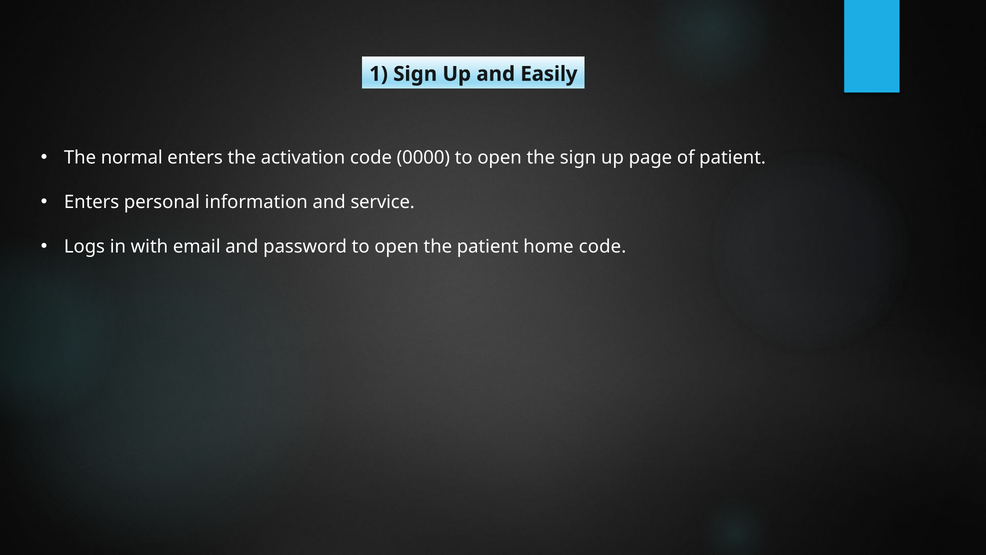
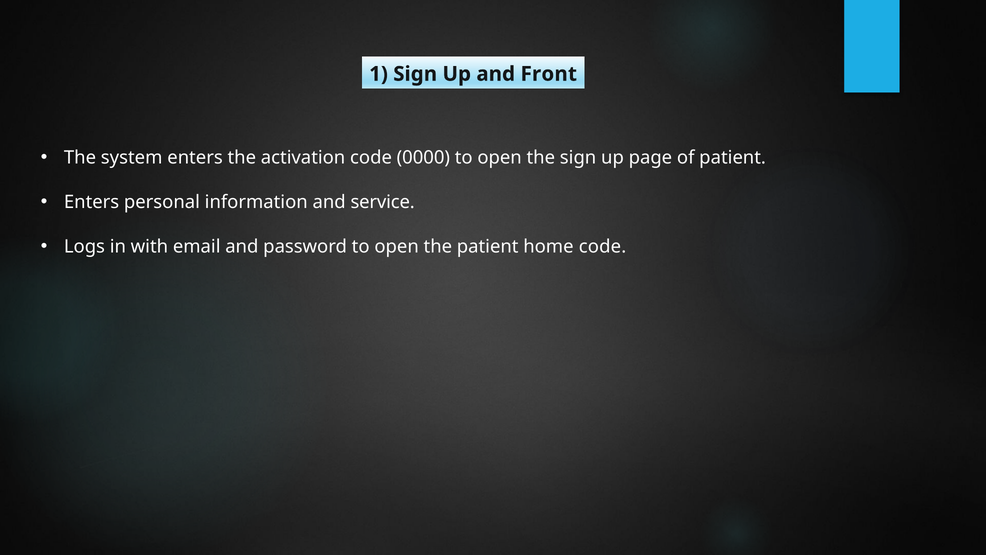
Easily: Easily -> Front (549, 74)
normal: normal -> system (132, 158)
